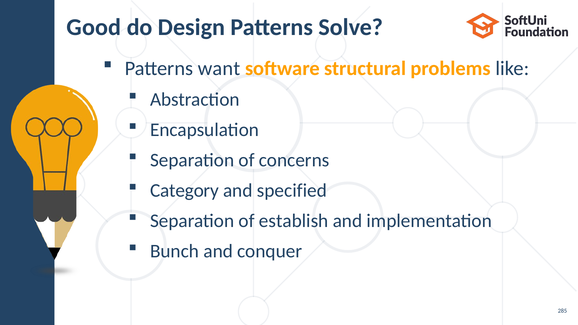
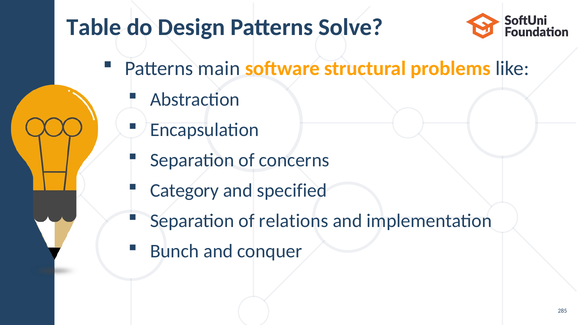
Good: Good -> Table (94, 27)
want: want -> main (219, 69)
establish: establish -> relations (294, 221)
